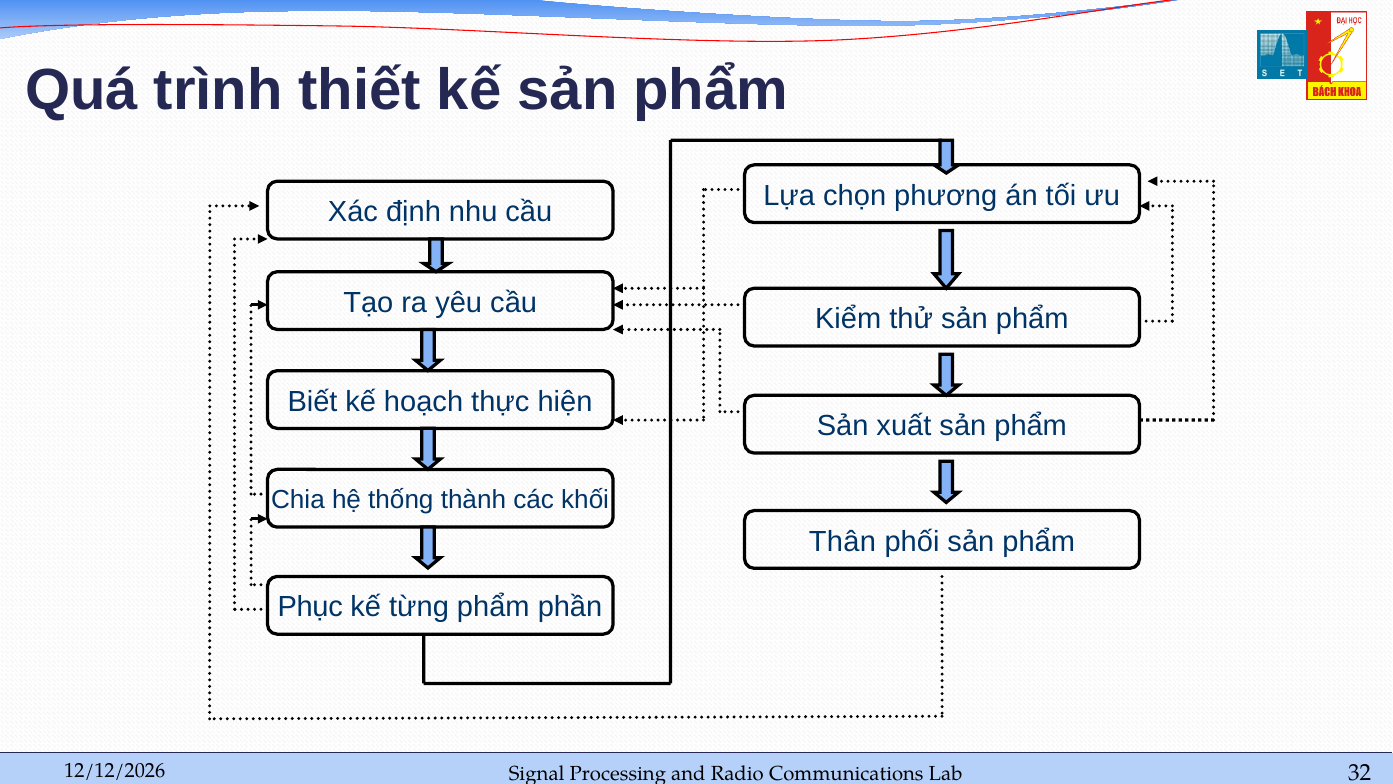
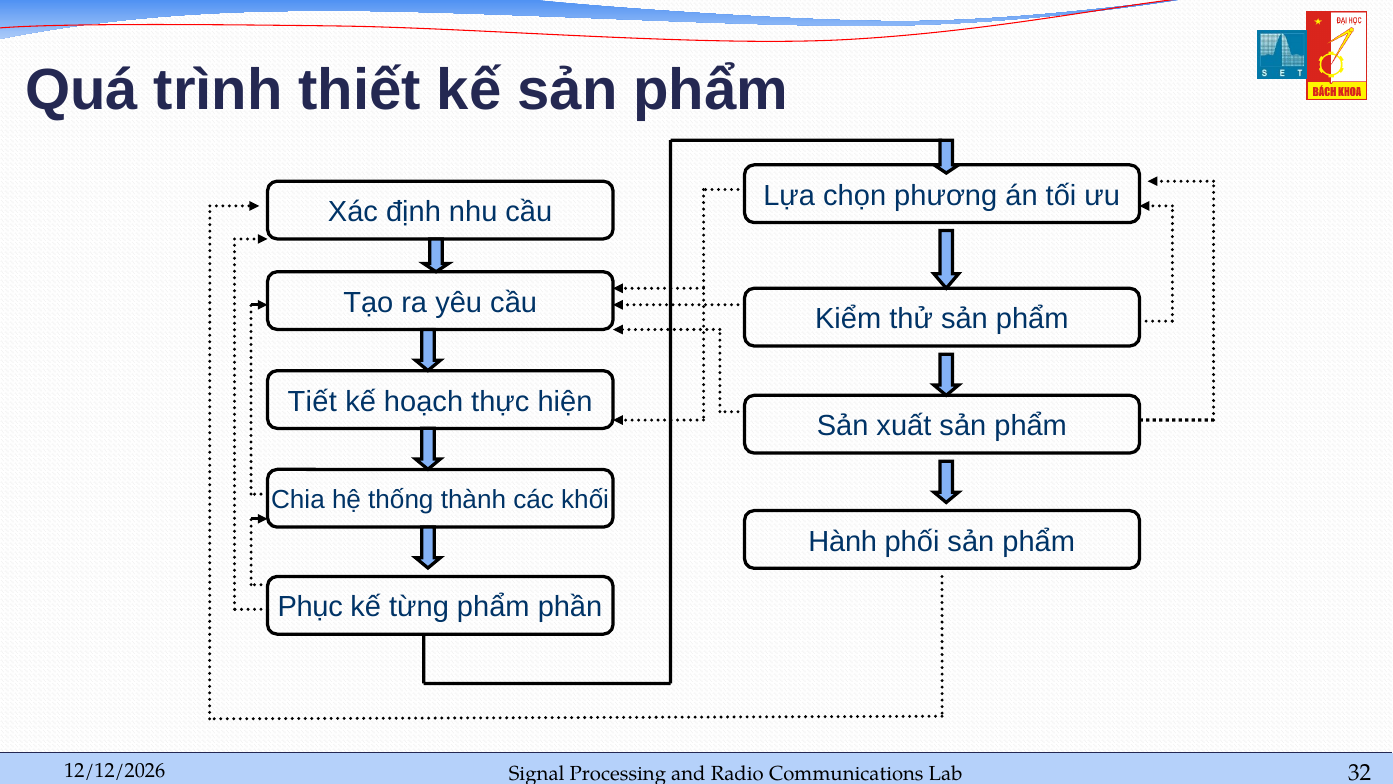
Biết: Biết -> Tiết (312, 401)
Thân: Thân -> Hành (843, 541)
